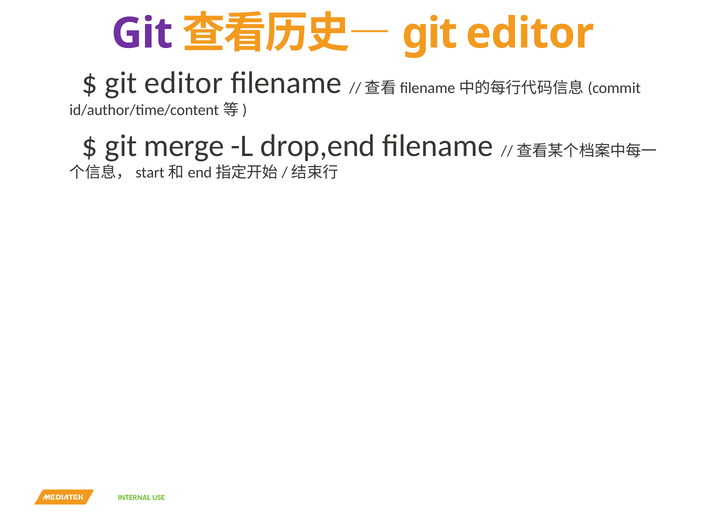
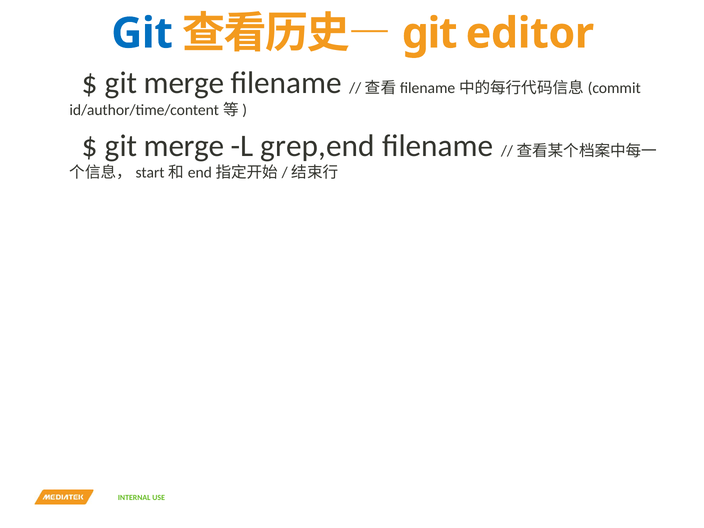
Git colour: purple -> blue (142, 33)
editor: editor -> merge (184, 83)
drop,end: drop,end -> grep,end (318, 146)
